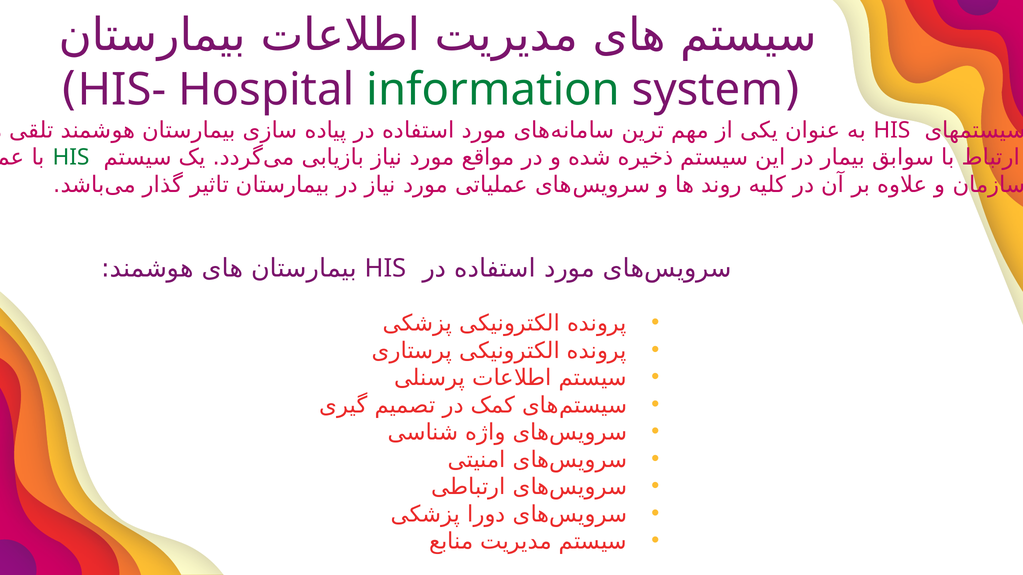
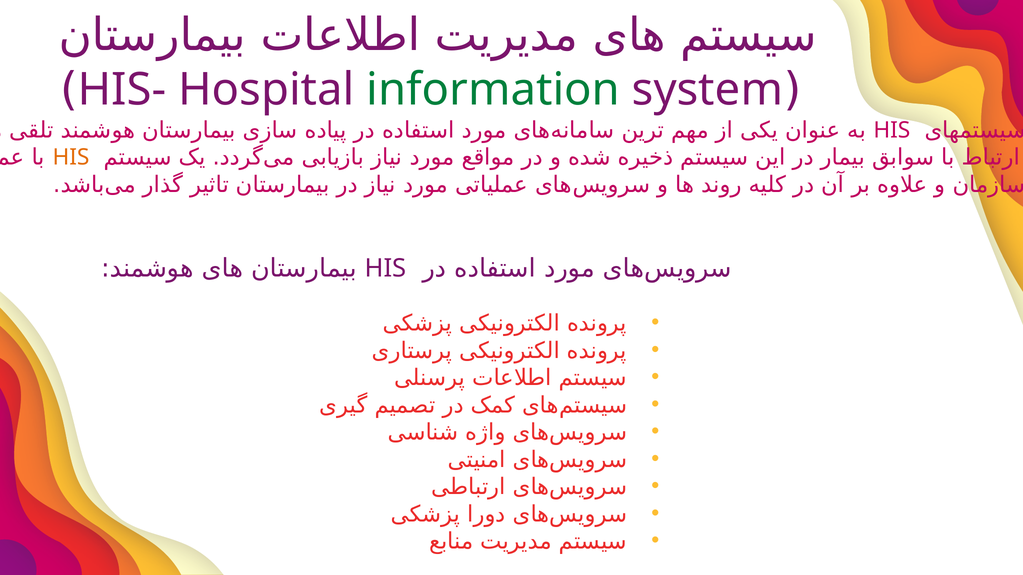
HIS colour: green -> orange (71, 157)
